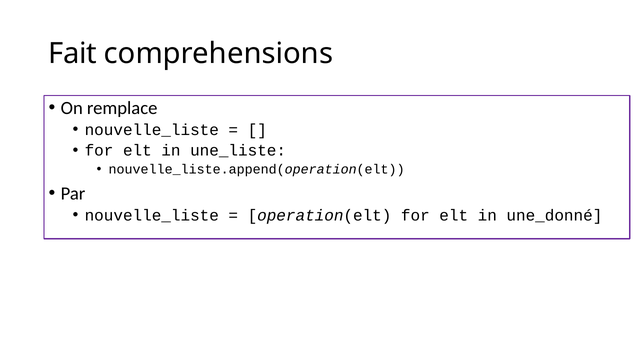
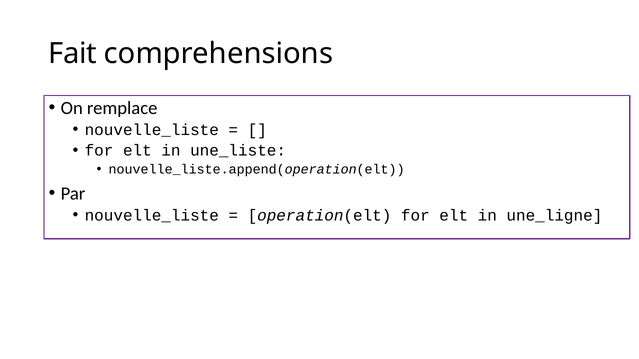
une_donné: une_donné -> une_ligne (554, 216)
